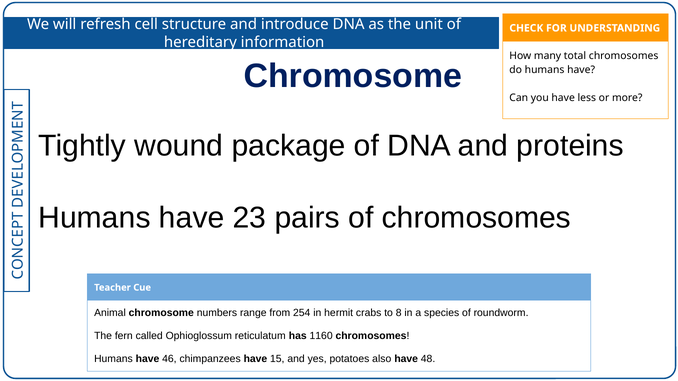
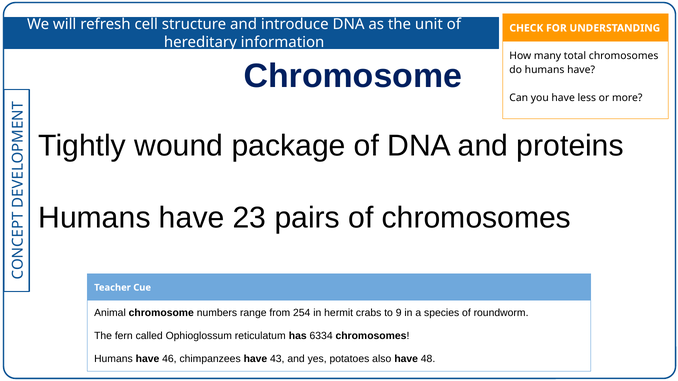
8: 8 -> 9 (399, 313)
1160: 1160 -> 6334 (321, 336)
15: 15 -> 43 (277, 359)
